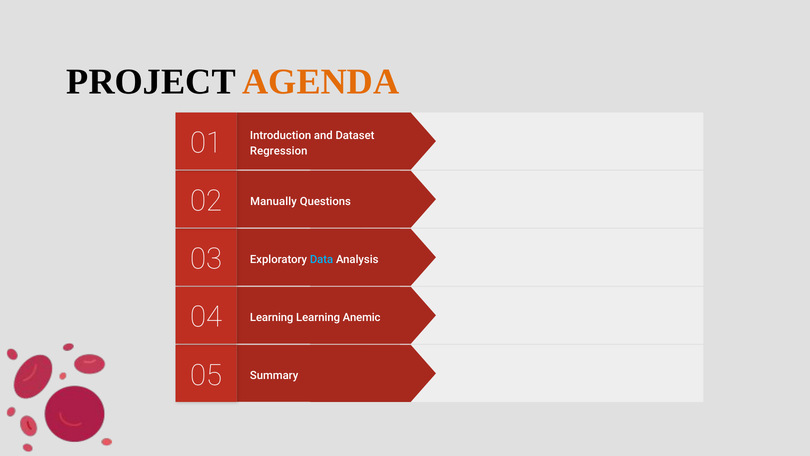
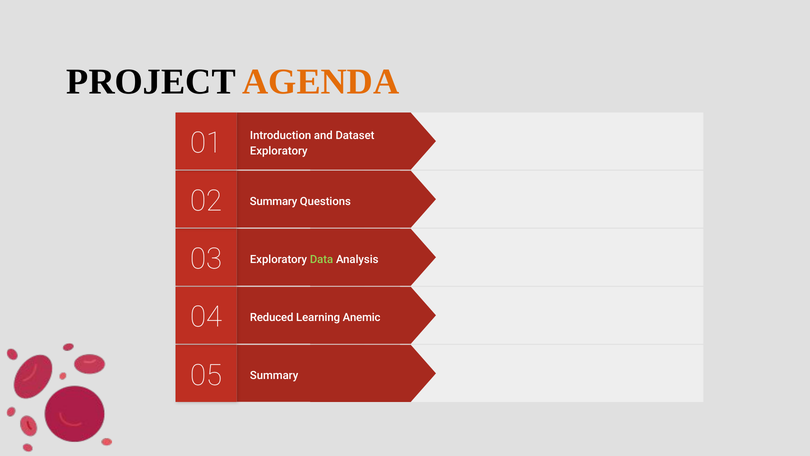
Regression: Regression -> Exploratory (279, 151)
Manually: Manually -> Summary (274, 201)
Data colour: light blue -> light green (322, 259)
Learning: Learning -> Reduced (272, 317)
